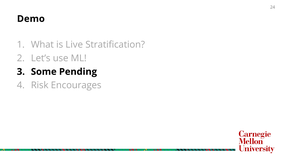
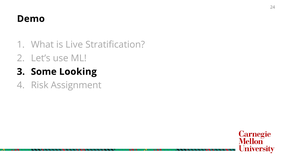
Pending: Pending -> Looking (78, 72)
Encourages: Encourages -> Assignment (76, 85)
